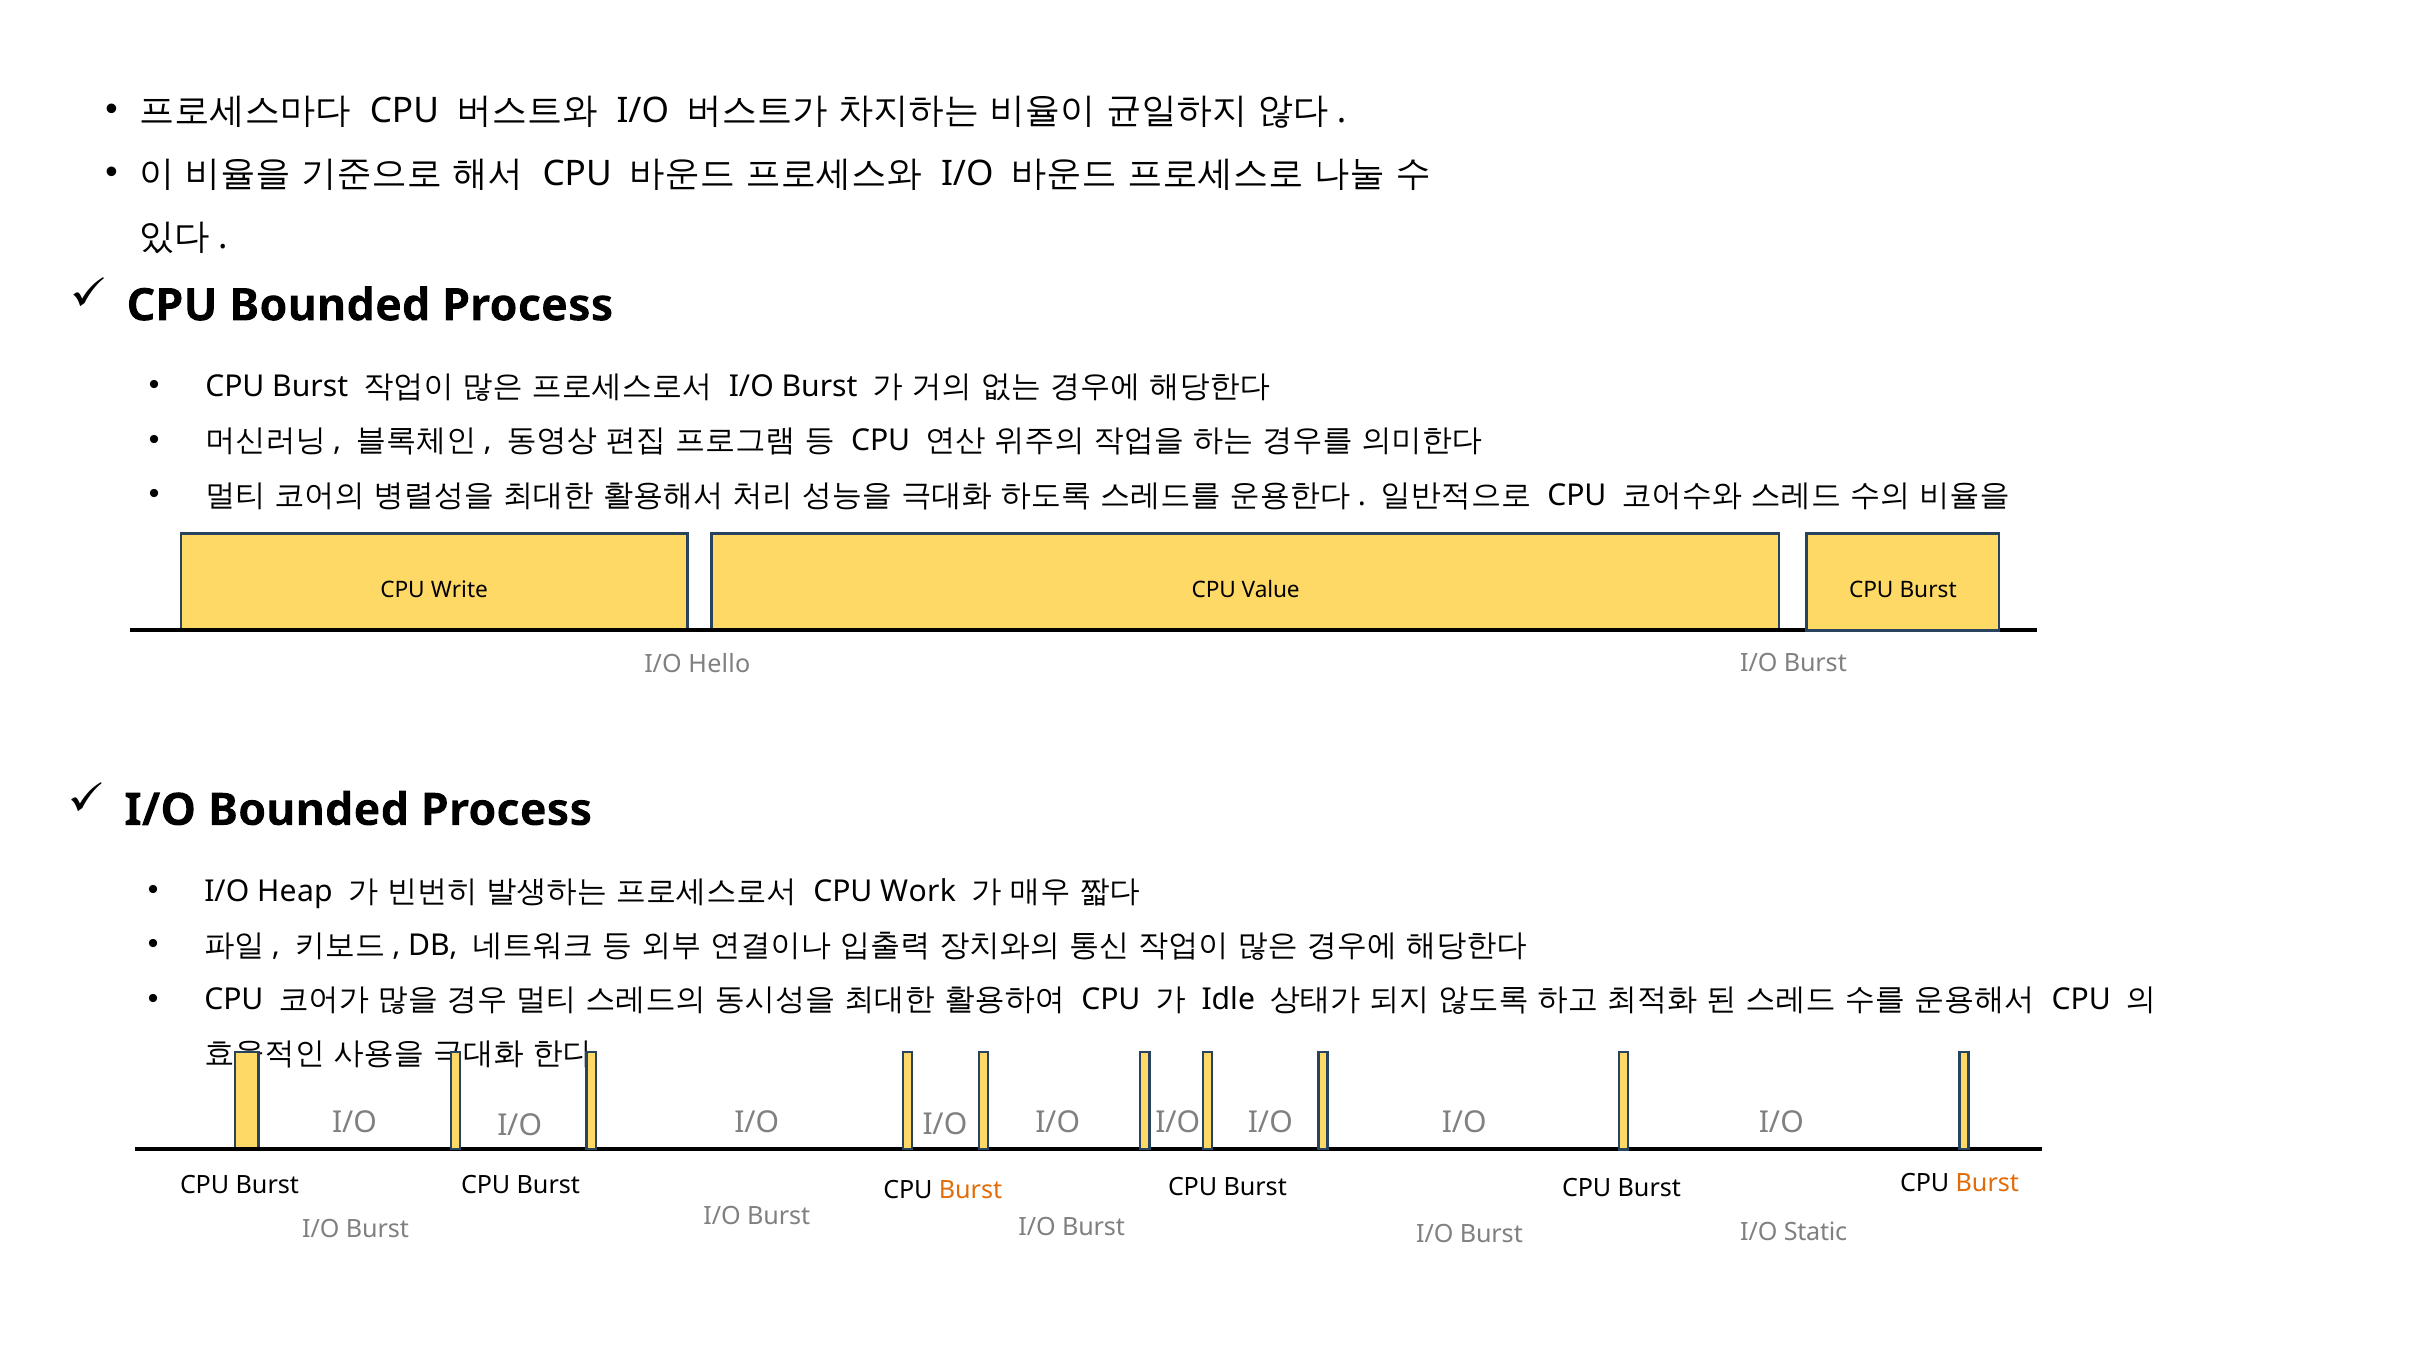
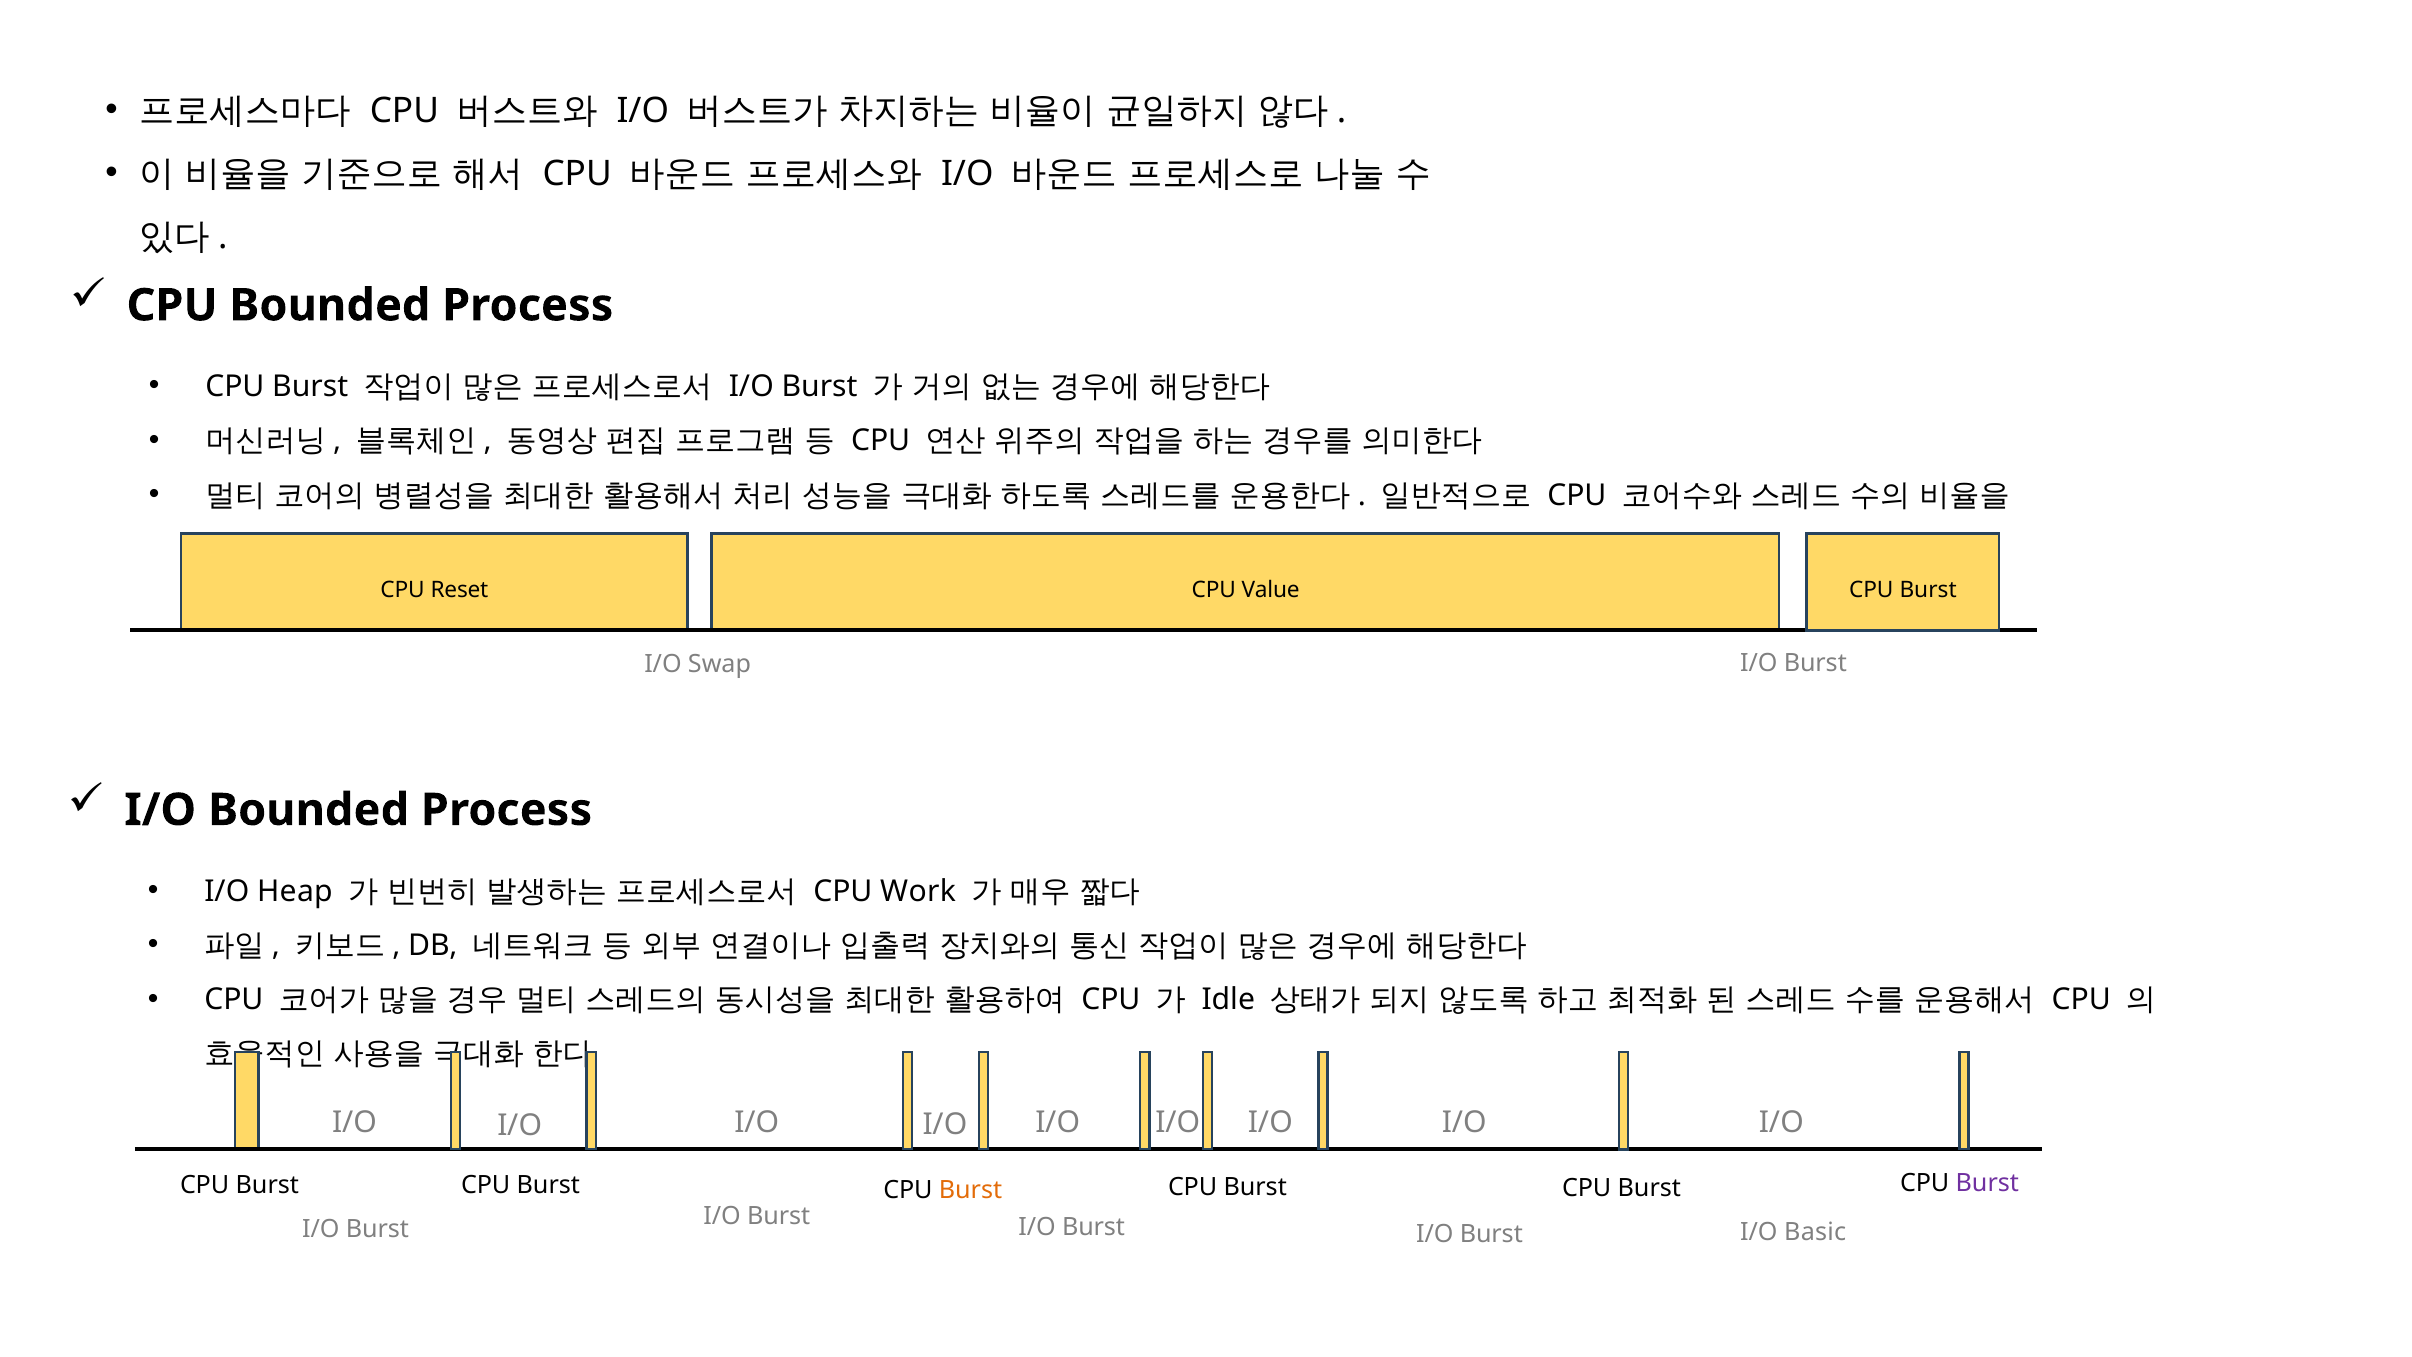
Write: Write -> Reset (459, 590)
Hello: Hello -> Swap (720, 665)
Burst colour: orange -> purple (1987, 1183)
Static: Static -> Basic (1815, 1232)
